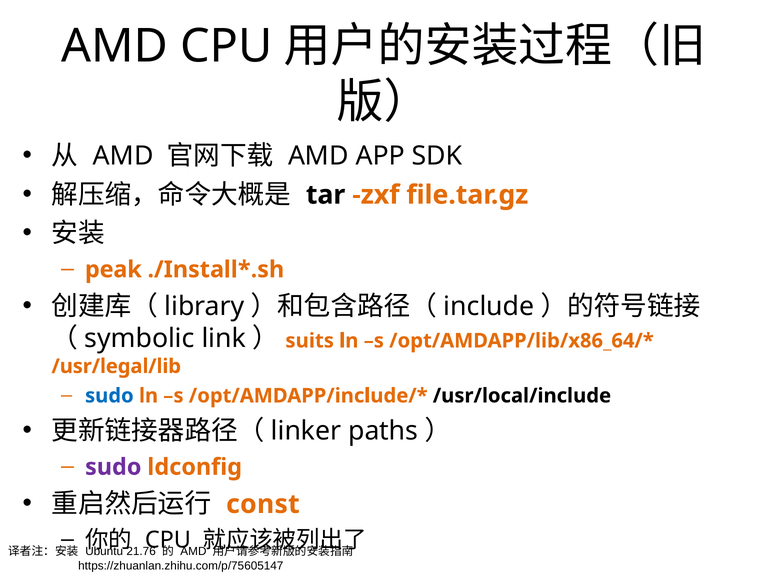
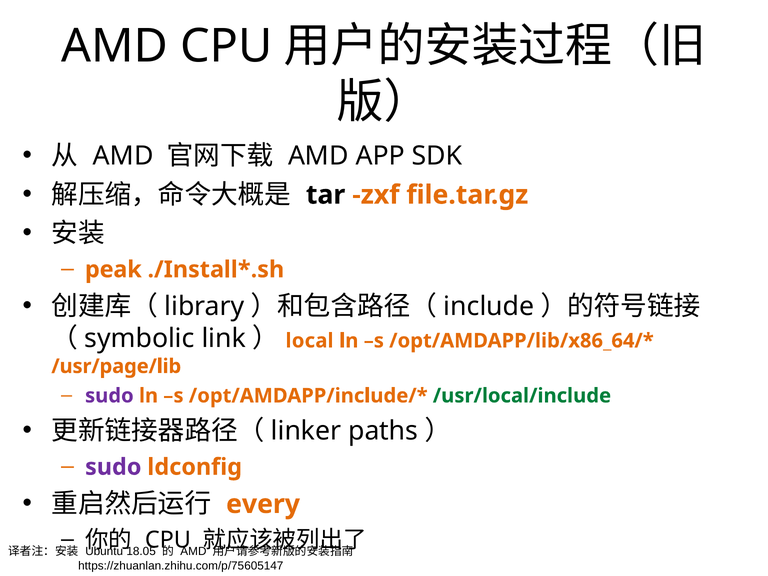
suits: suits -> local (310, 341)
/usr/legal/lib: /usr/legal/lib -> /usr/page/lib (116, 366)
sudo colour: blue -> purple (109, 396)
/usr/local/include colour: black -> green (522, 396)
const: const -> every (263, 504)
21.76: 21.76 -> 18.05 (141, 552)
